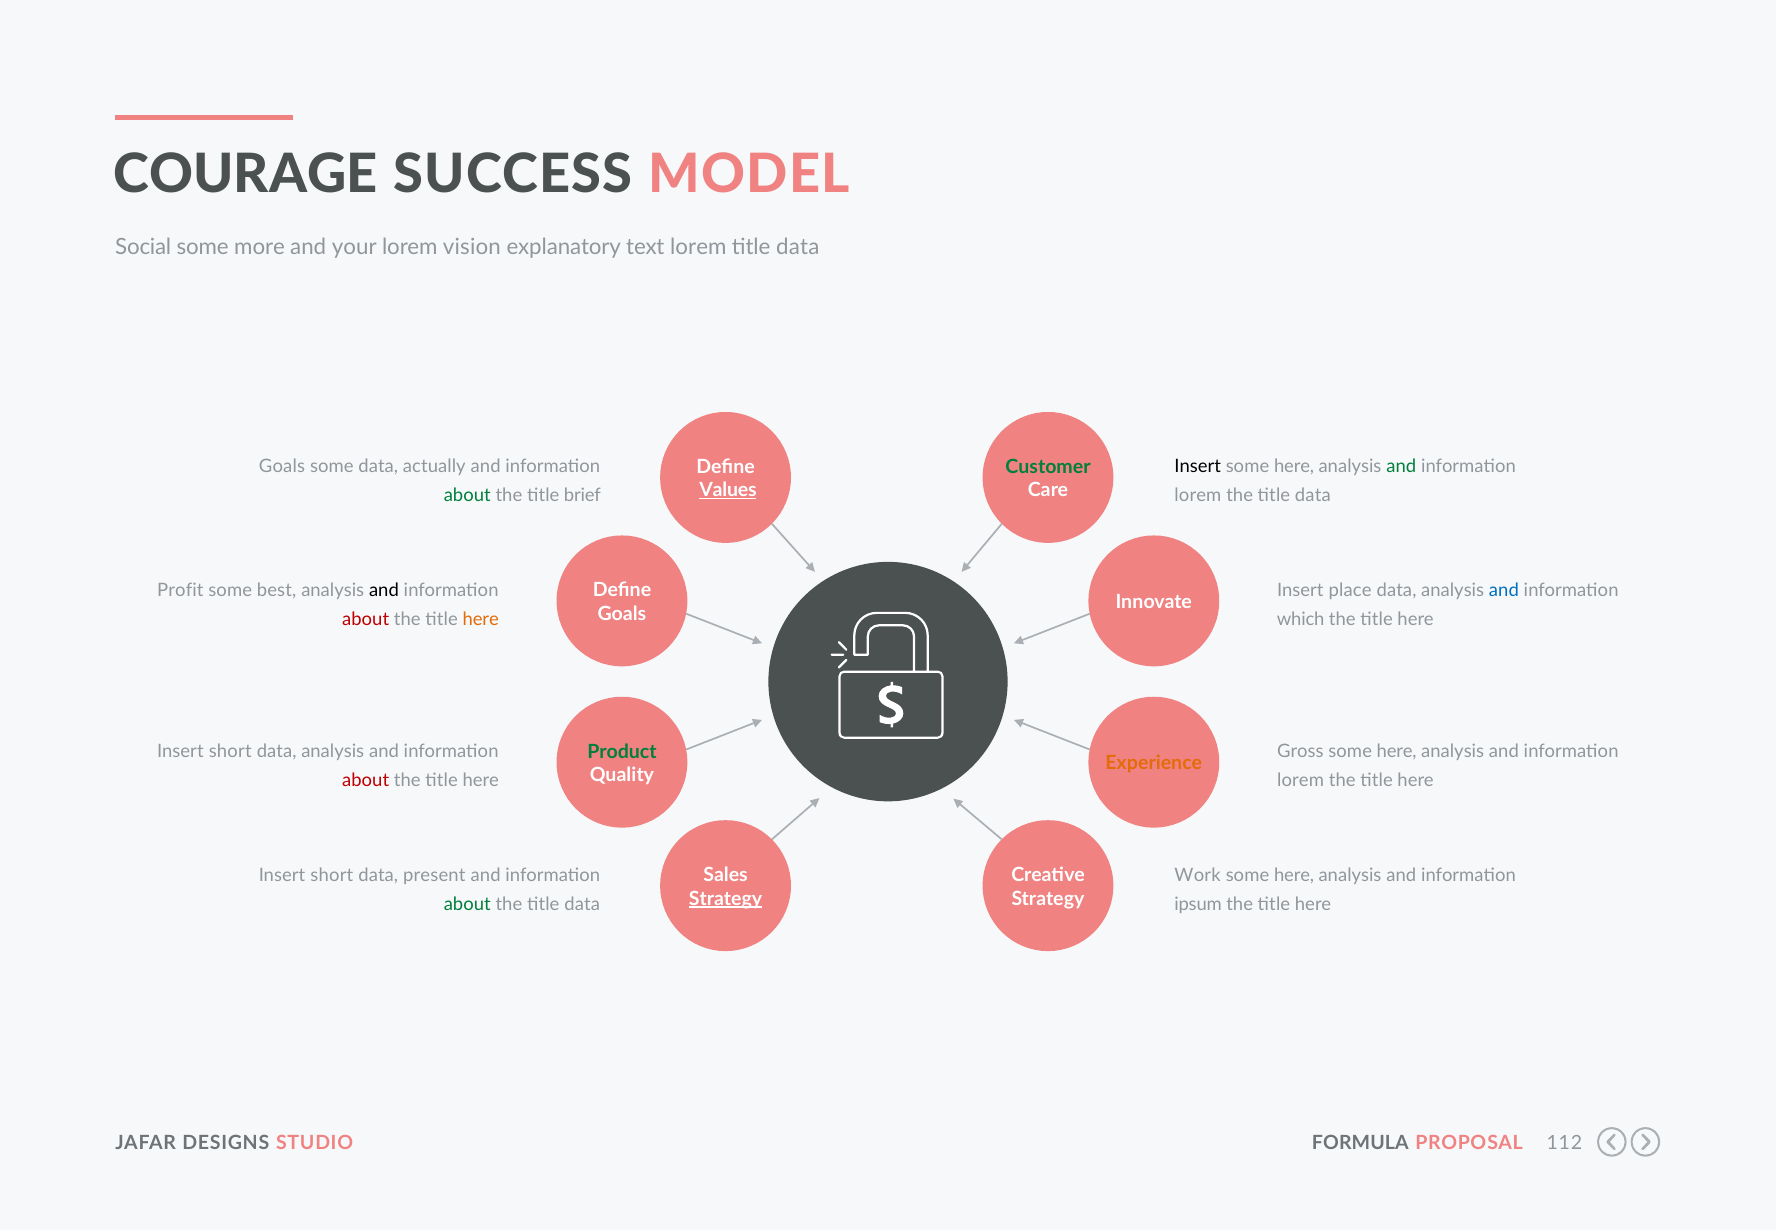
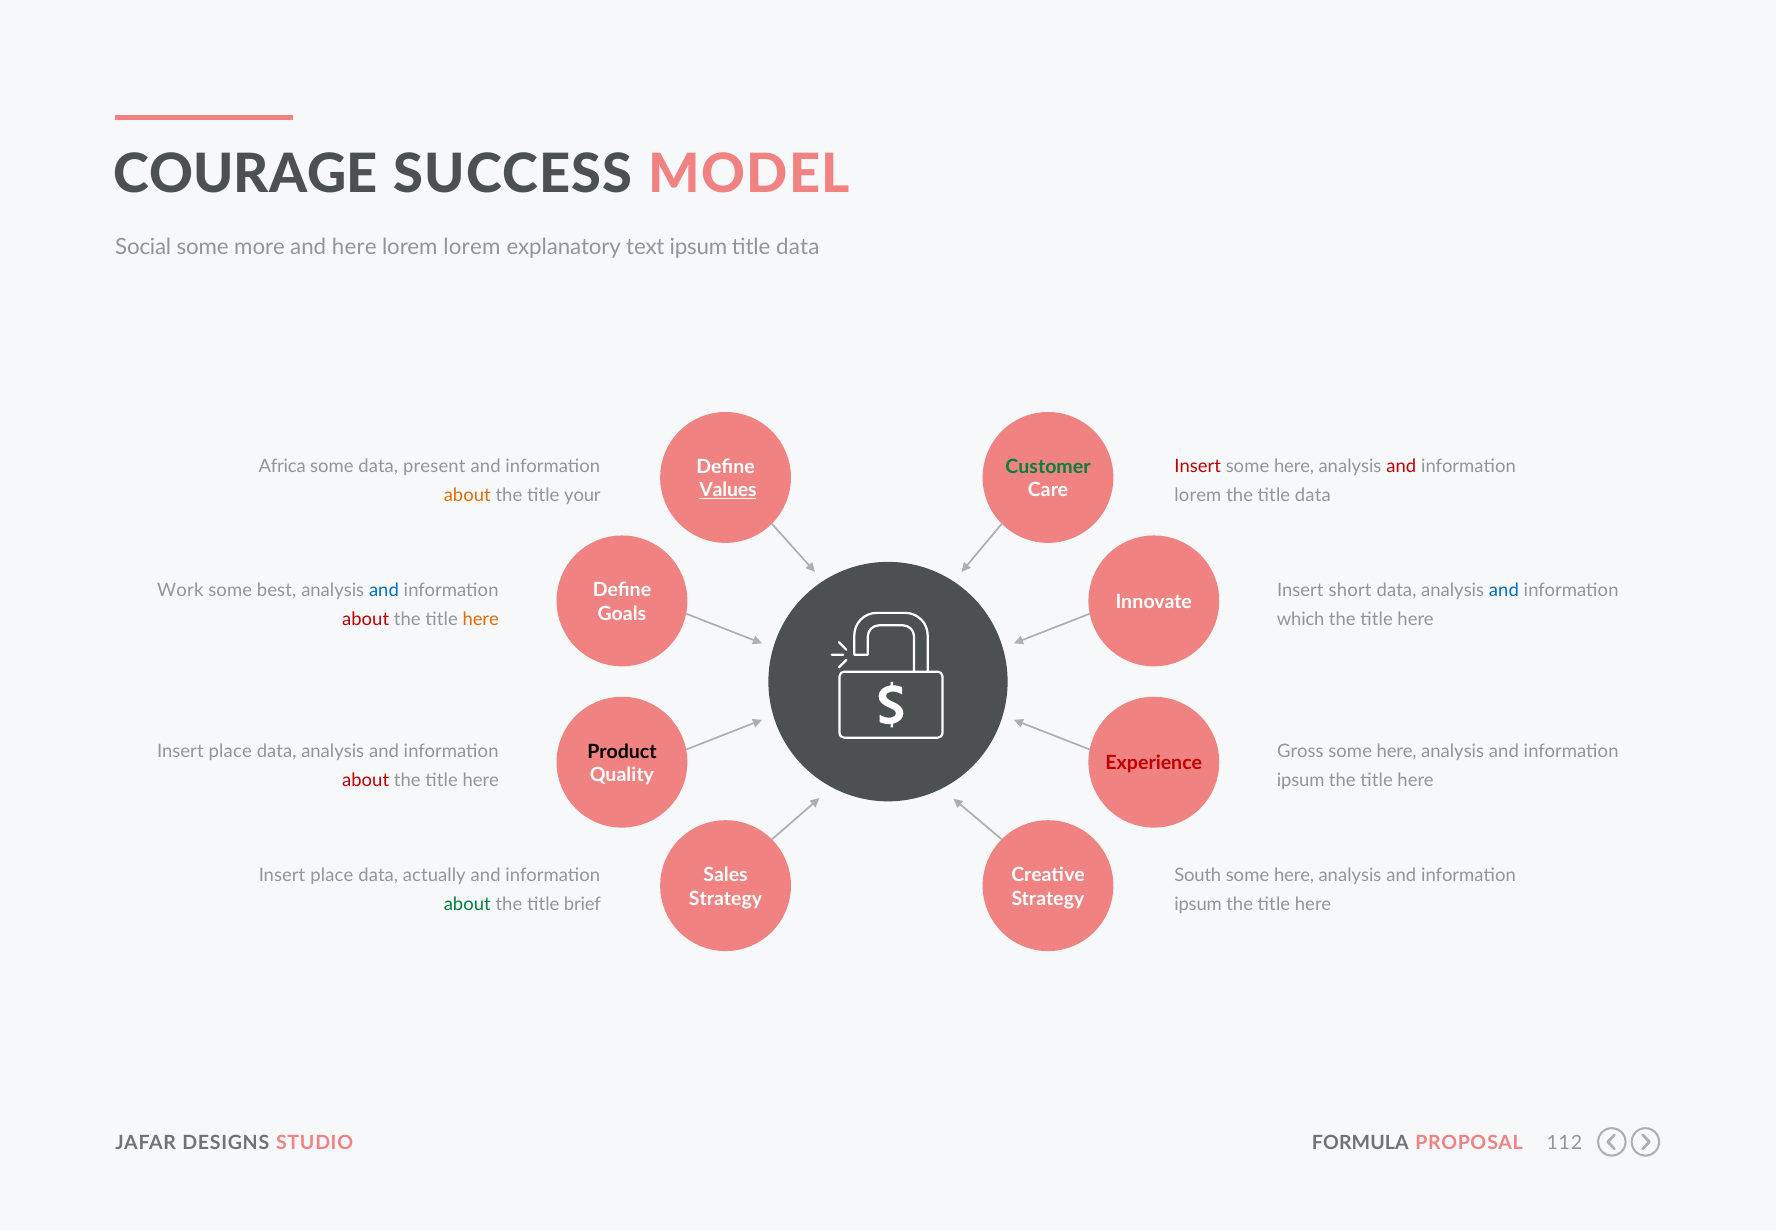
and your: your -> here (354, 247)
lorem vision: vision -> lorem (472, 247)
text lorem: lorem -> ipsum (698, 247)
Goals: Goals -> Africa (282, 466)
actually: actually -> present (434, 466)
Insert colour: black -> red (1198, 466)
and colour: green -> red (1401, 466)
about colour: green -> orange (467, 495)
brief: brief -> your (582, 495)
Profit: Profit -> Work (180, 590)
and colour: black -> blue (384, 590)
place: place -> short (1350, 590)
Product colour: green -> black (622, 751)
short: short -> place (230, 751)
Experience colour: orange -> red (1154, 763)
lorem: lorem -> ipsum (1301, 780)
short: short -> place (332, 875)
present: present -> actually (434, 875)
Work: Work -> South (1198, 875)
Strategy underline: present -> none (726, 898)
data: data -> brief (582, 904)
